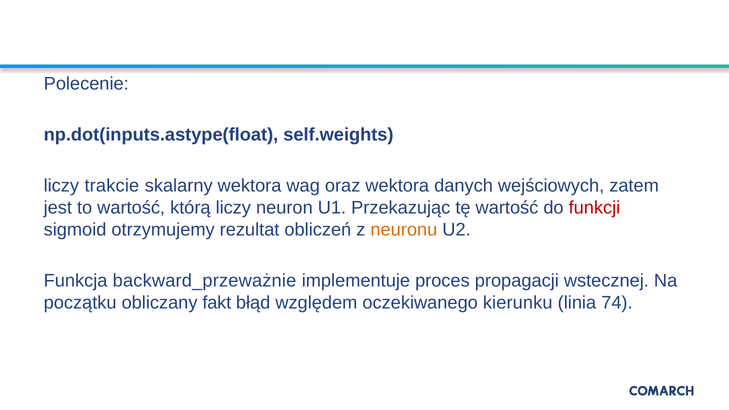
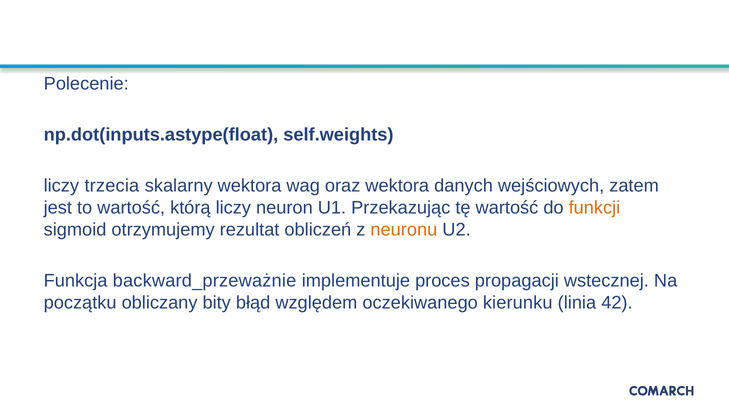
trakcie: trakcie -> trzecia (112, 186)
funkcji colour: red -> orange (594, 208)
fakt: fakt -> bity (217, 303)
74: 74 -> 42 (617, 303)
